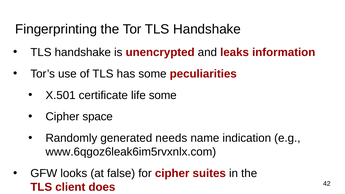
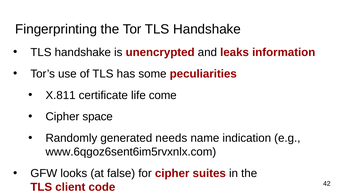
X.501: X.501 -> X.811 (61, 95)
life some: some -> come (163, 95)
www.6qgoz6leak6im5rvxnlx.com: www.6qgoz6leak6im5rvxnlx.com -> www.6qgoz6sent6im5rvxnlx.com (131, 152)
does: does -> code (102, 187)
